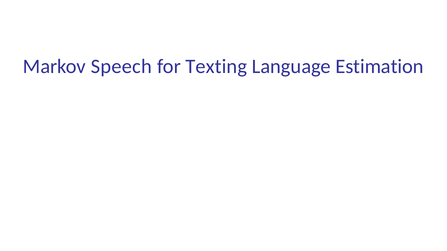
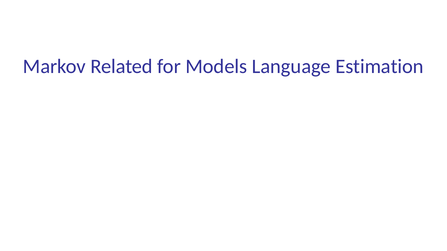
Speech: Speech -> Related (122, 67)
Texting: Texting -> Models (216, 67)
